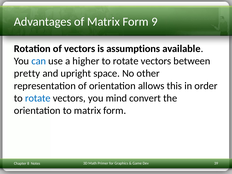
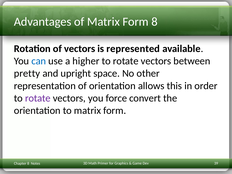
Form 9: 9 -> 8 (154, 22)
assumptions: assumptions -> represented (133, 49)
rotate colour: blue -> purple (38, 98)
mind: mind -> force (116, 98)
